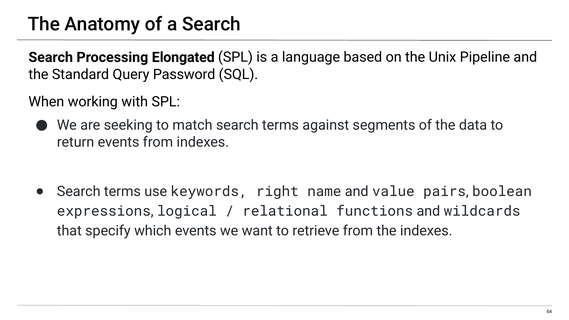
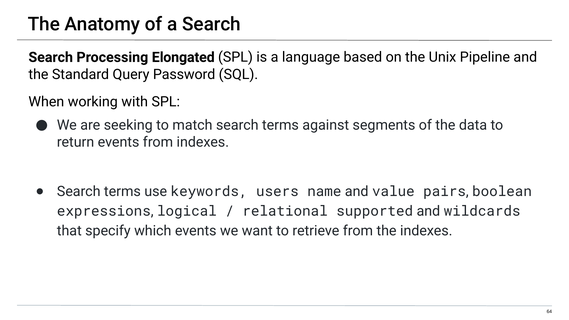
right: right -> users (277, 192)
functions: functions -> supported (375, 211)
